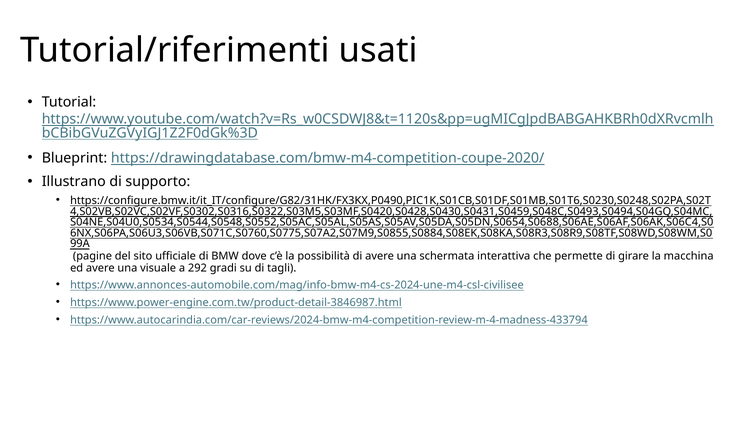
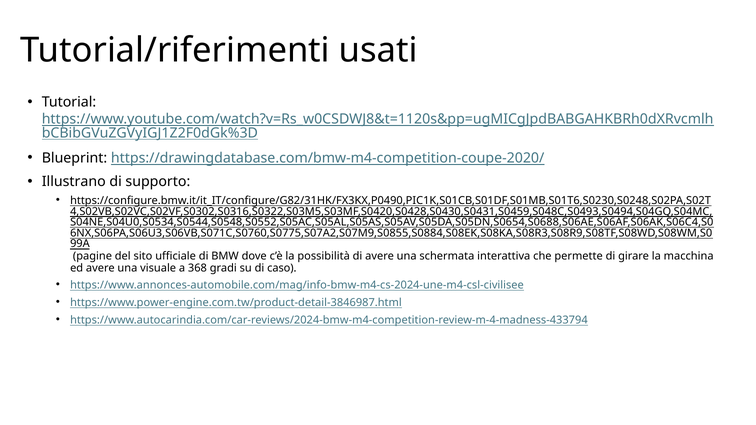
292: 292 -> 368 (197, 268)
tagli: tagli -> caso (282, 268)
